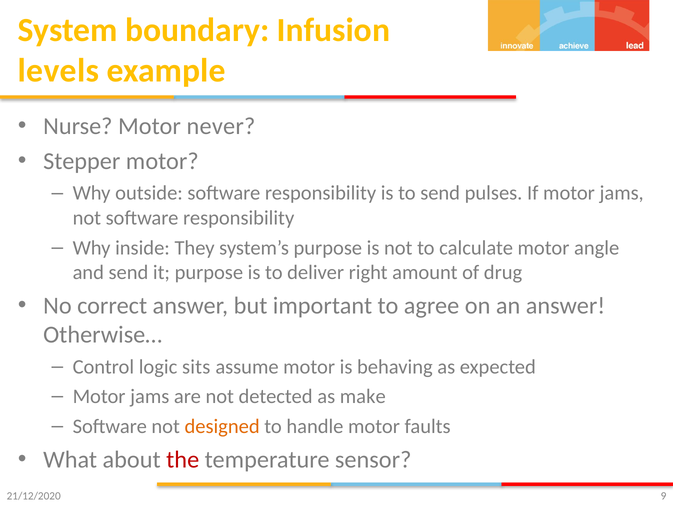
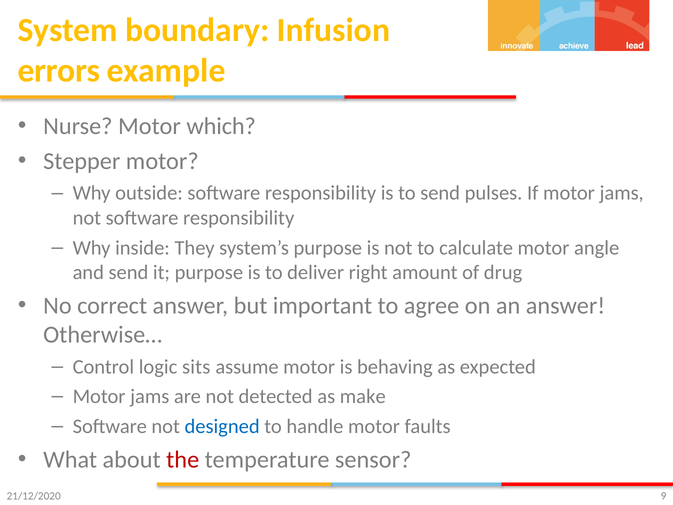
levels: levels -> errors (59, 71)
never: never -> which (221, 126)
designed colour: orange -> blue (222, 426)
